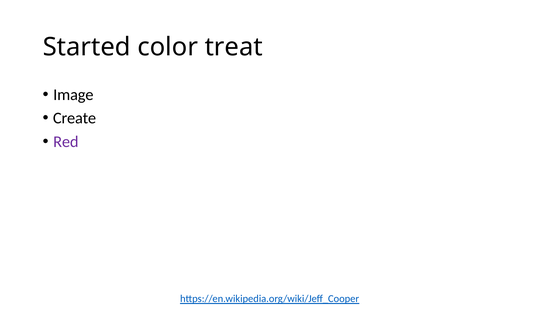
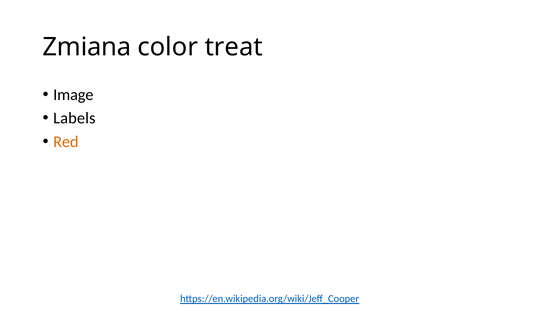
Started: Started -> Zmiana (87, 47)
Create: Create -> Labels (74, 118)
Red colour: purple -> orange (66, 142)
